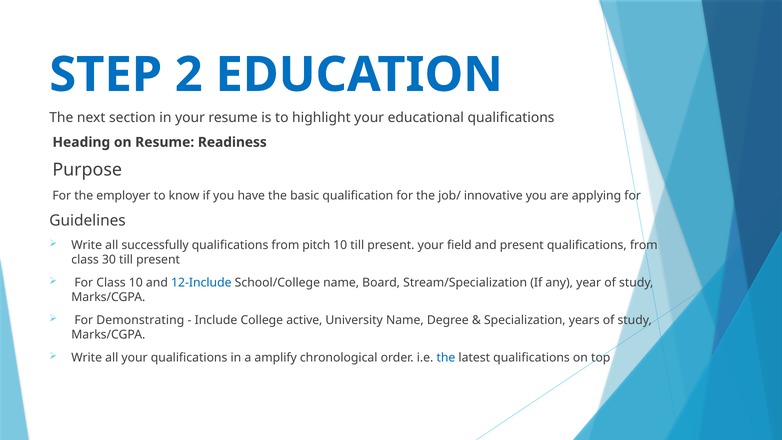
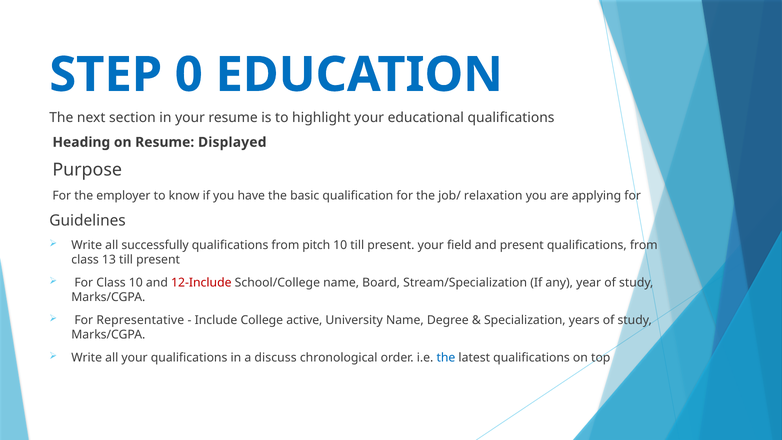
2: 2 -> 0 (189, 75)
Readiness: Readiness -> Displayed (232, 142)
innovative: innovative -> relaxation (493, 196)
30: 30 -> 13 (109, 260)
12-Include colour: blue -> red (201, 283)
Demonstrating: Demonstrating -> Representative (140, 320)
amplify: amplify -> discuss (276, 357)
